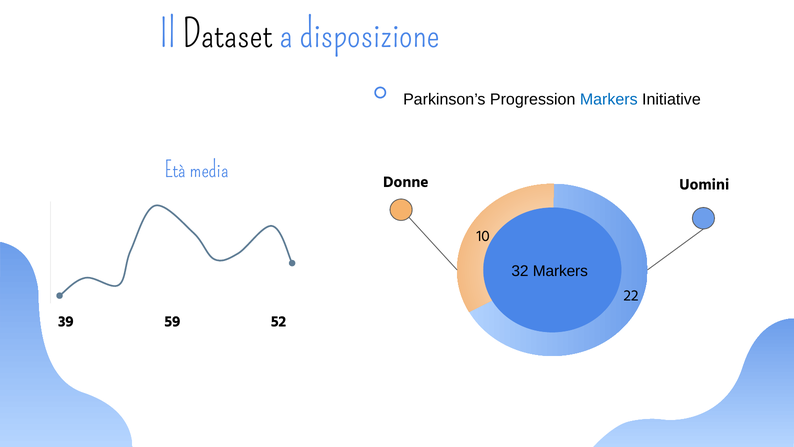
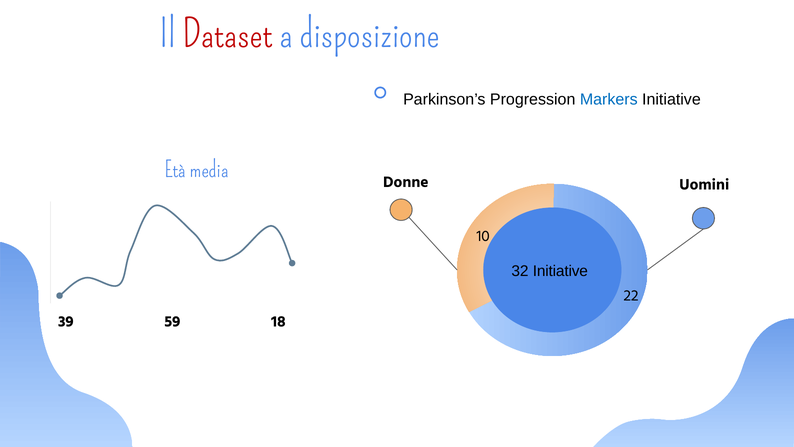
Dataset colour: black -> red (228, 35)
32 Markers: Markers -> Initiative (560, 271)
52: 52 -> 18 (278, 321)
